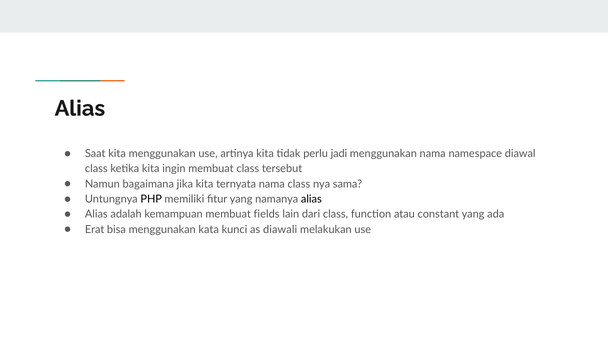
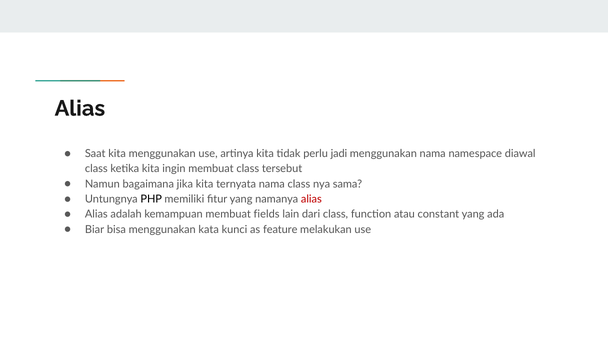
alias colour: black -> red (311, 199)
Erat: Erat -> Biar (95, 229)
diawali: diawali -> feature (280, 229)
